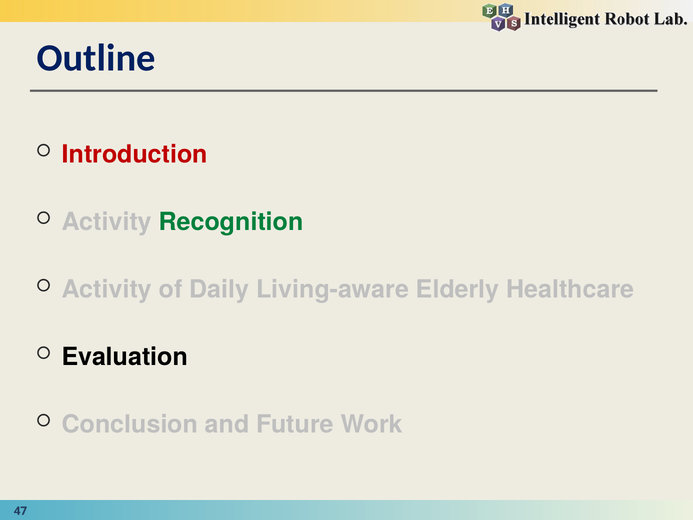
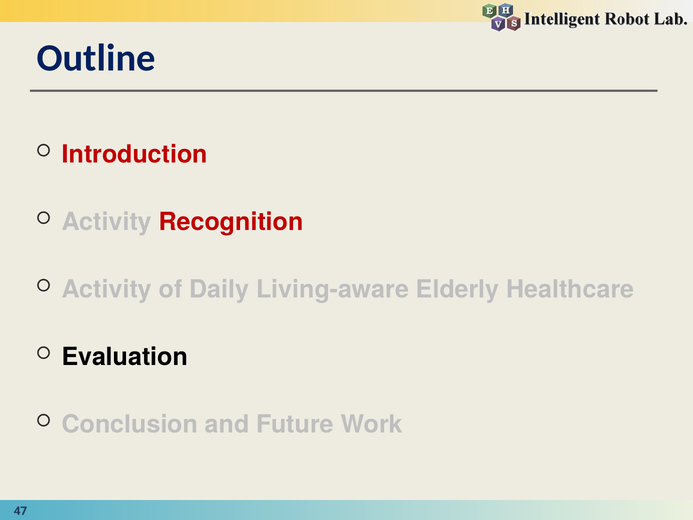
Recognition colour: green -> red (231, 222)
